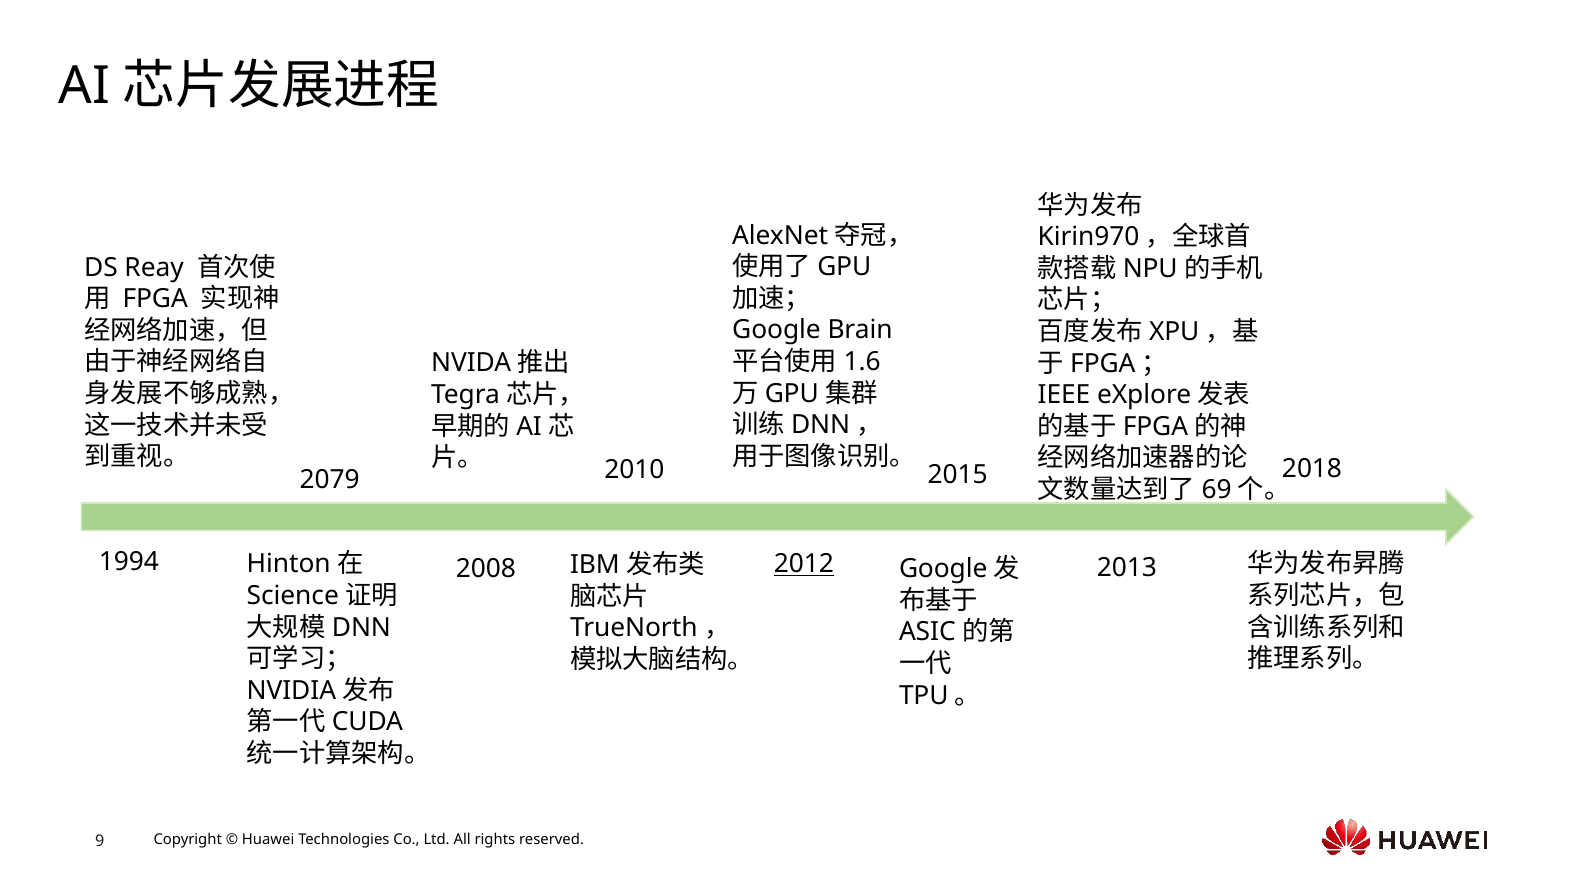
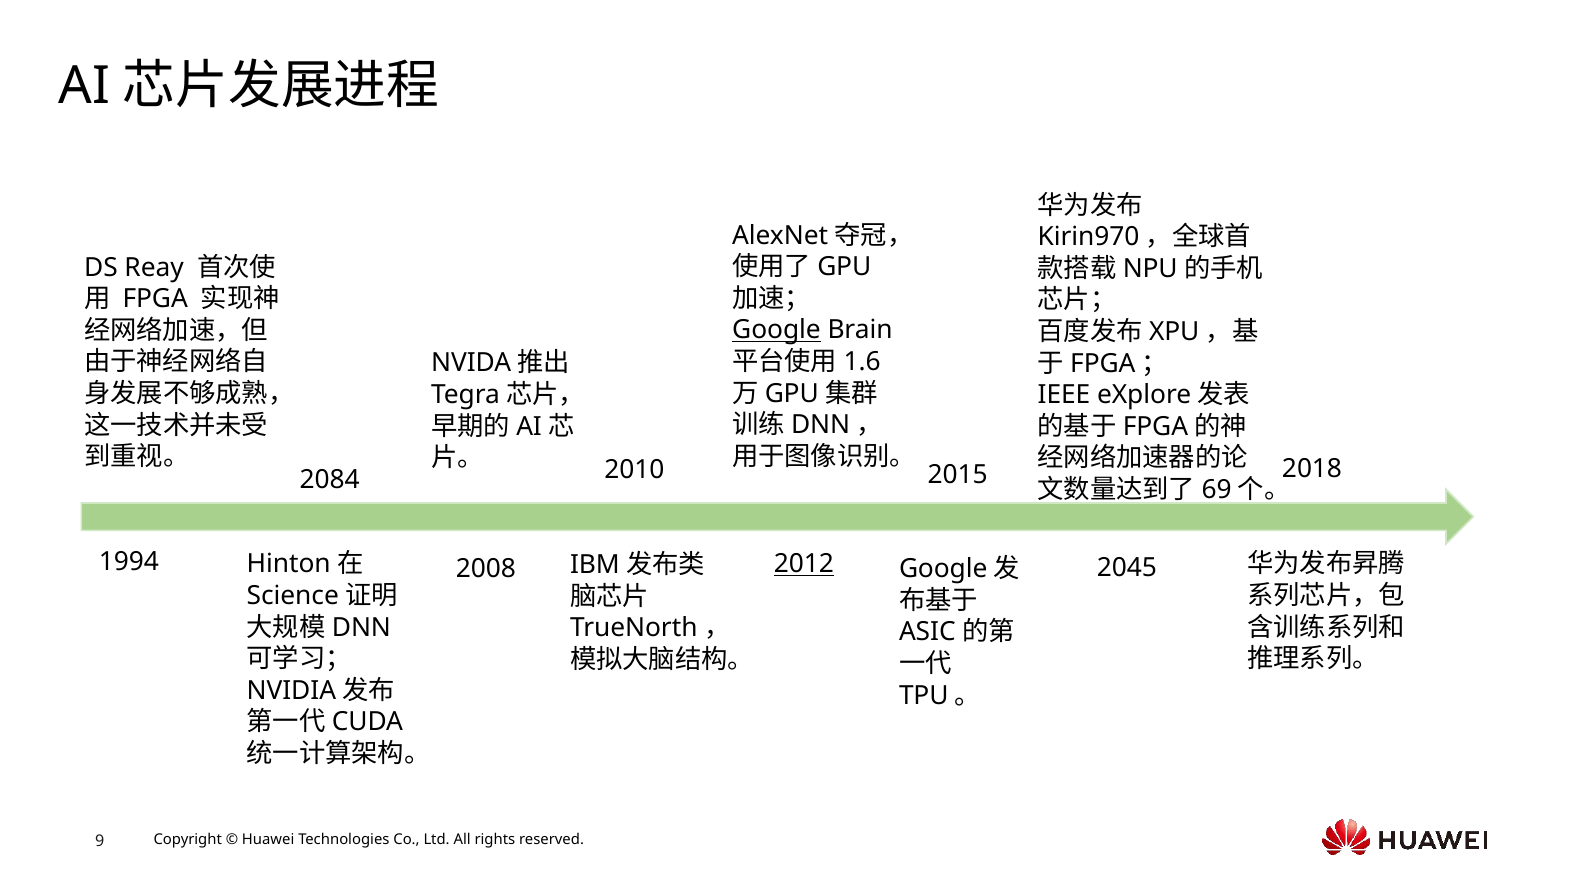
Google underline: none -> present (776, 330)
2079: 2079 -> 2084 (330, 480)
2013: 2013 -> 2045 (1127, 568)
